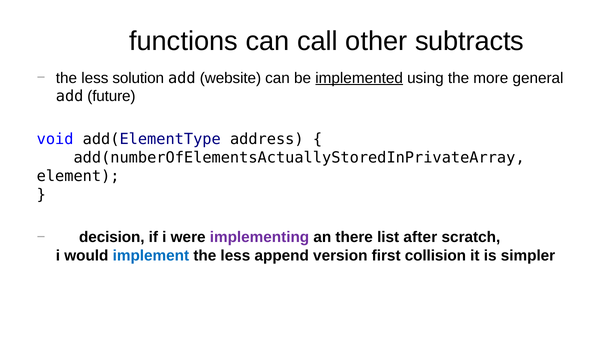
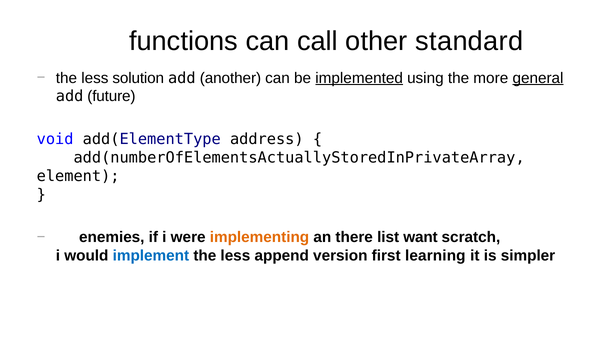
subtracts: subtracts -> standard (469, 41)
website: website -> another (230, 78)
general underline: none -> present (538, 78)
decision: decision -> enemies (112, 237)
implementing colour: purple -> orange (259, 237)
after: after -> want (420, 237)
collision: collision -> learning (435, 255)
